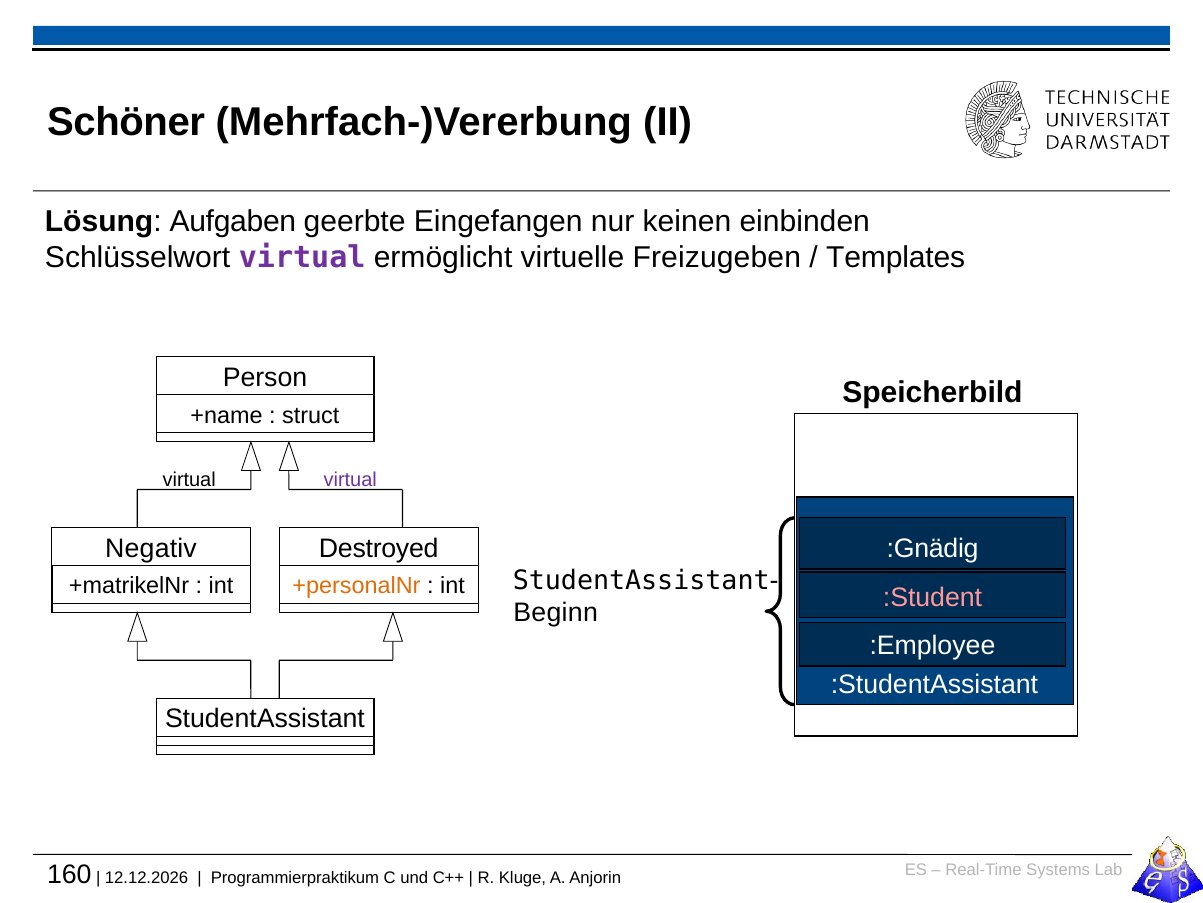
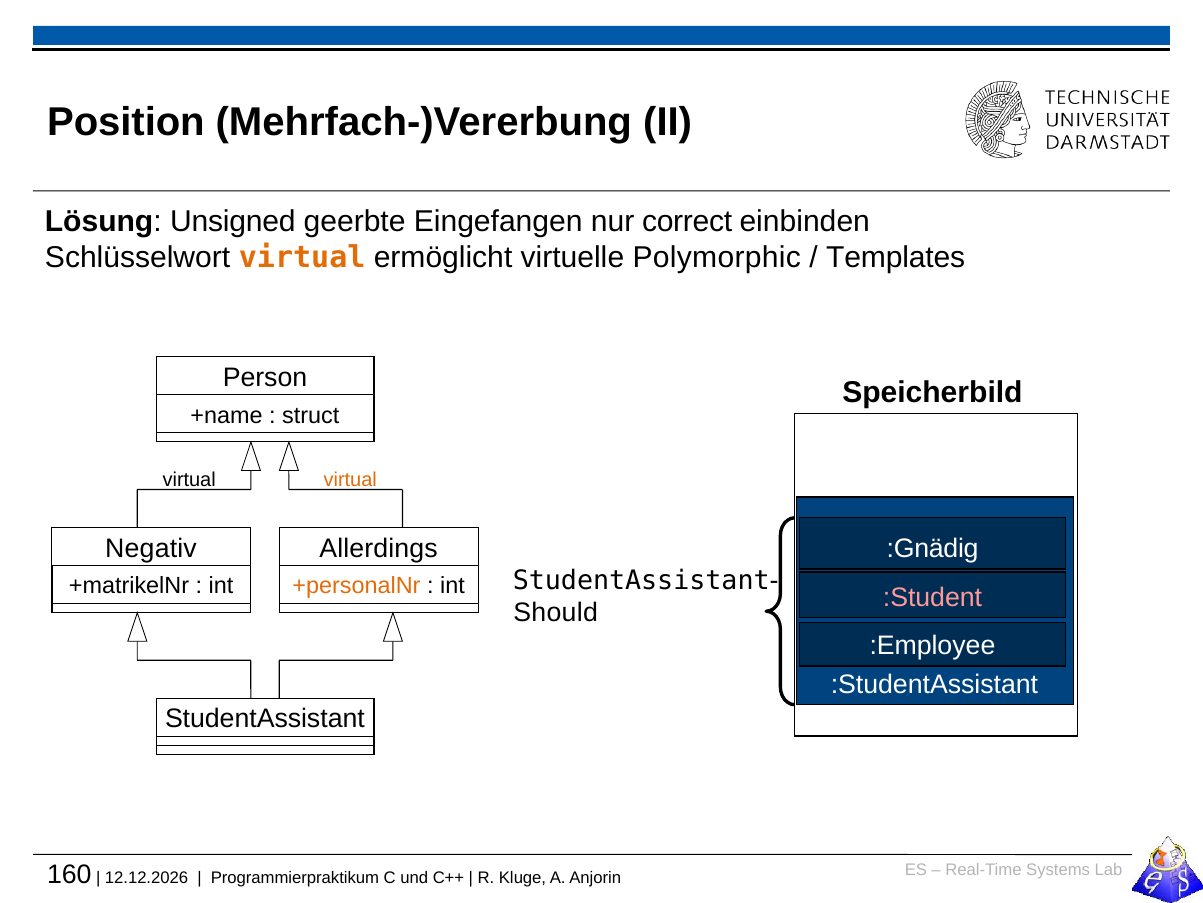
Schöner: Schöner -> Position (126, 122)
Aufgaben: Aufgaben -> Unsigned (233, 221)
keinen: keinen -> correct (687, 221)
virtual colour: purple -> orange (302, 258)
Freizugeben: Freizugeben -> Polymorphic (717, 258)
virtual colour: purple -> orange (350, 480)
Destroyed: Destroyed -> Allerdings (379, 548)
Beginn: Beginn -> Should (556, 612)
